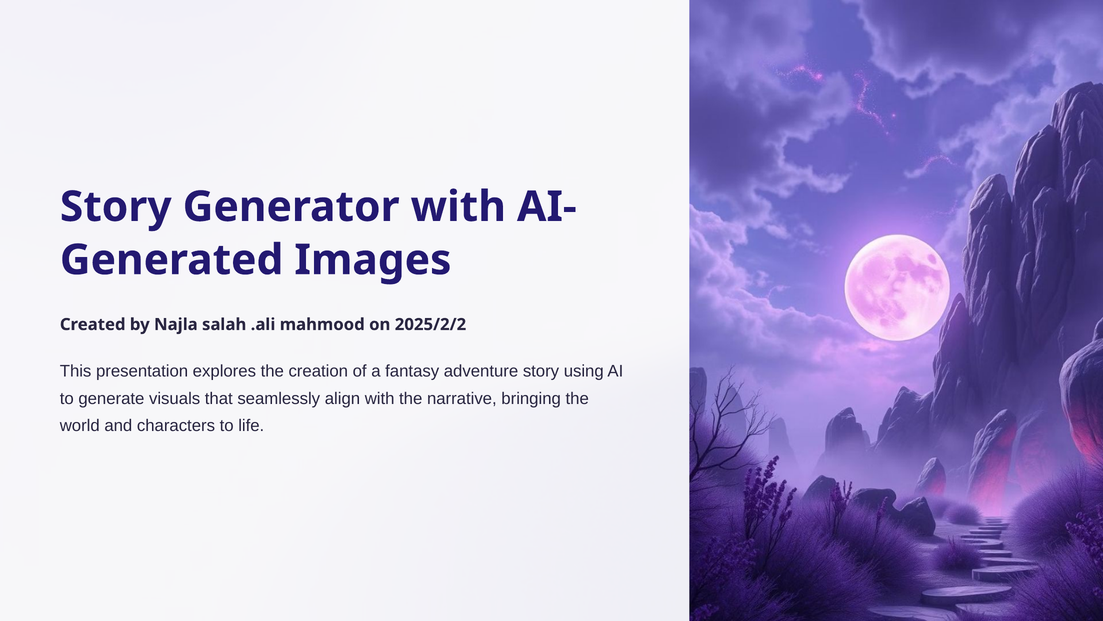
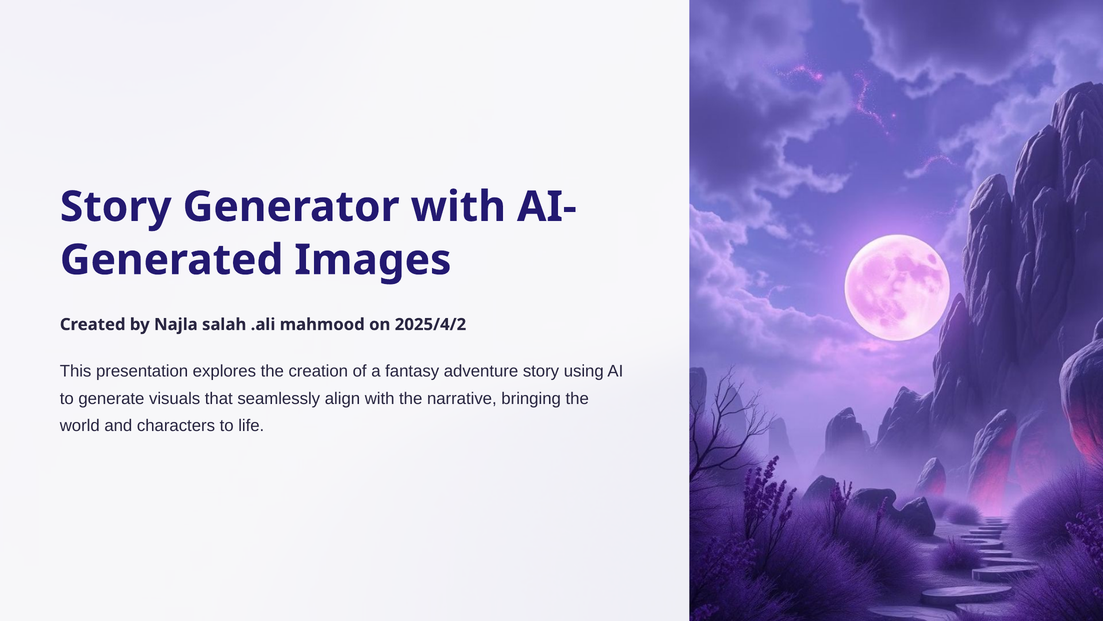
2025/2/2: 2025/2/2 -> 2025/4/2 (430, 324)
